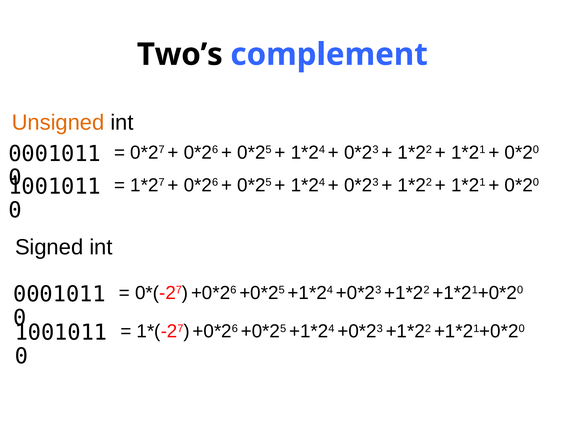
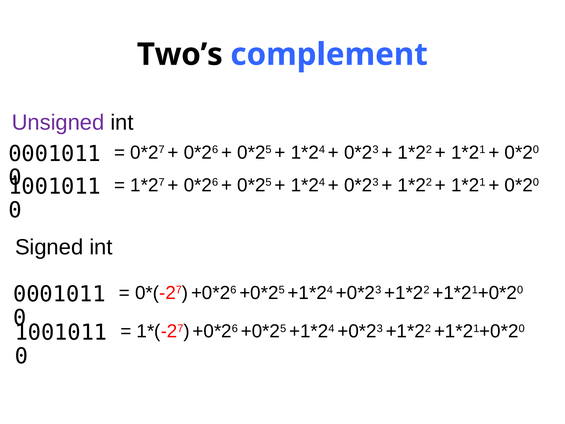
Unsigned colour: orange -> purple (58, 122)
